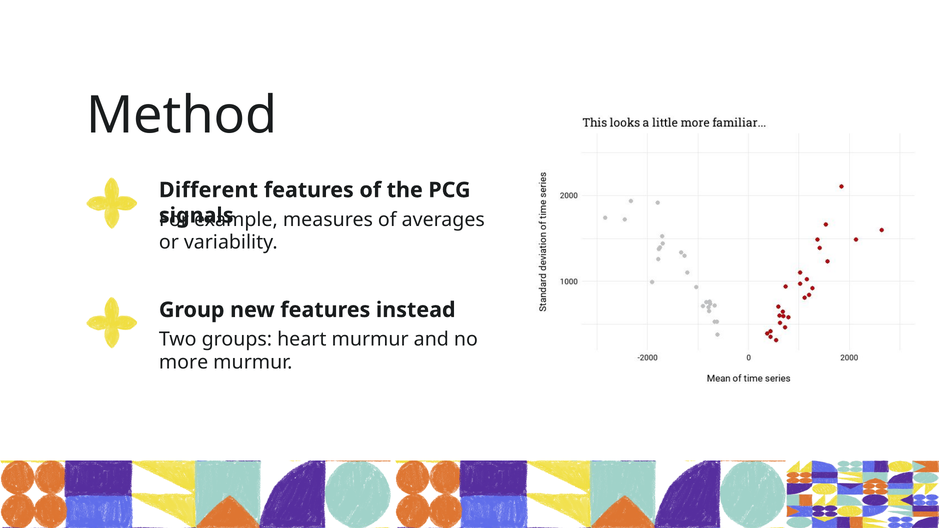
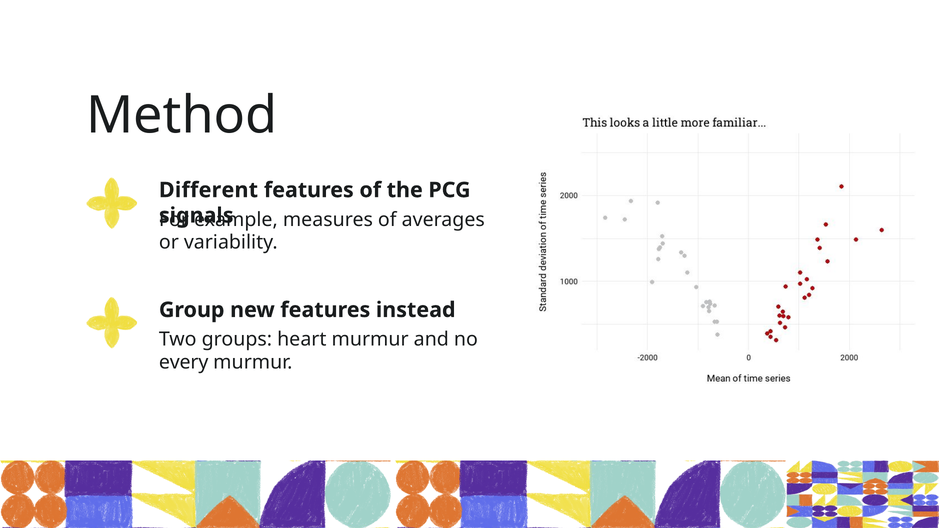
more: more -> every (184, 362)
